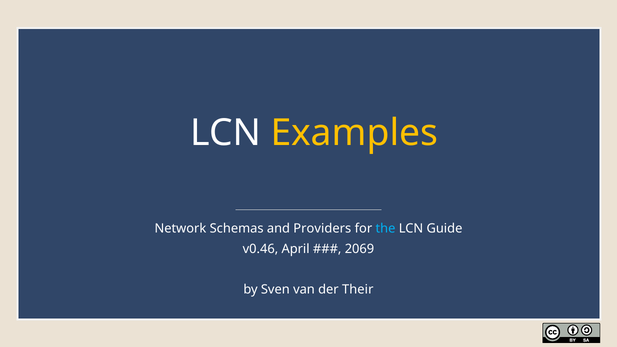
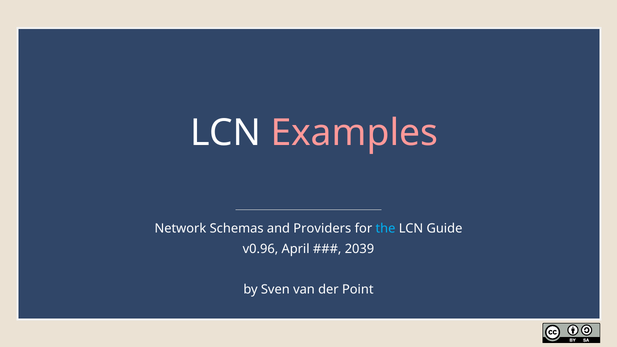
Examples colour: yellow -> pink (354, 133)
v0.46: v0.46 -> v0.96 (260, 249)
2069: 2069 -> 2039 (359, 249)
Their: Their -> Point (358, 289)
